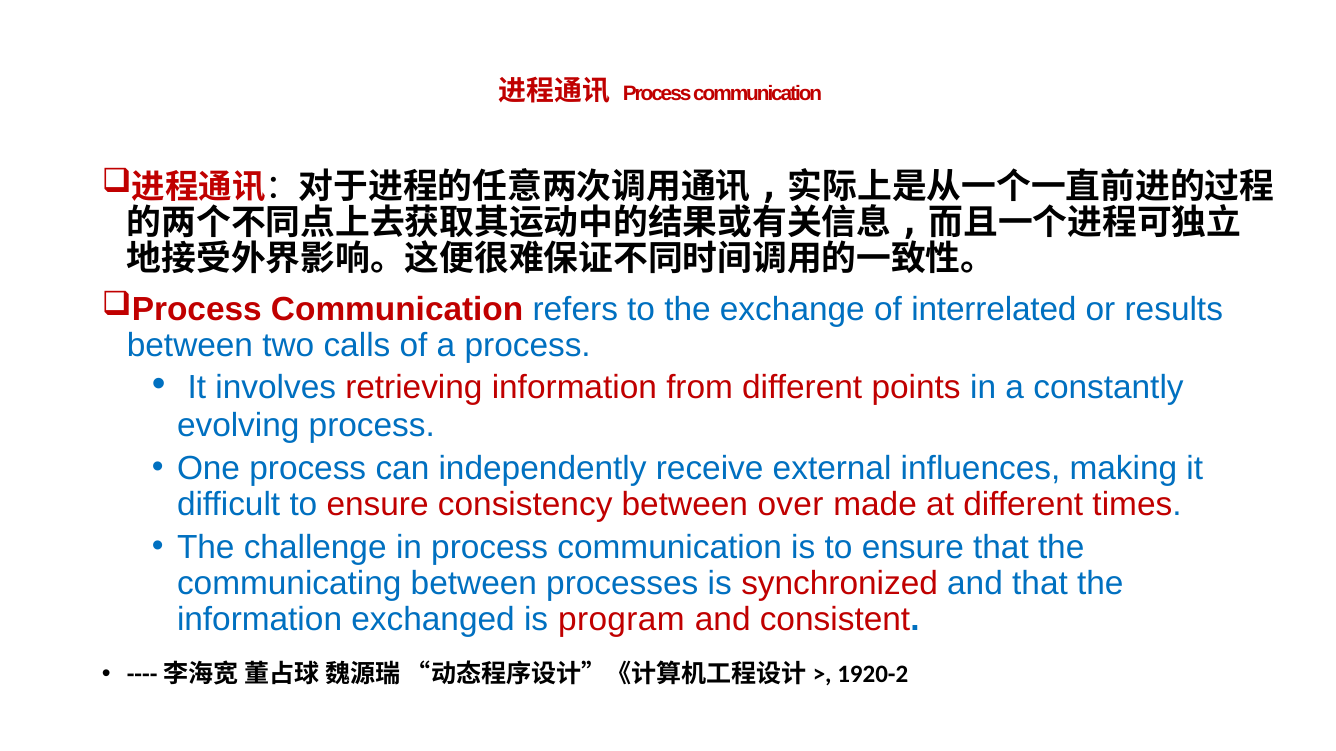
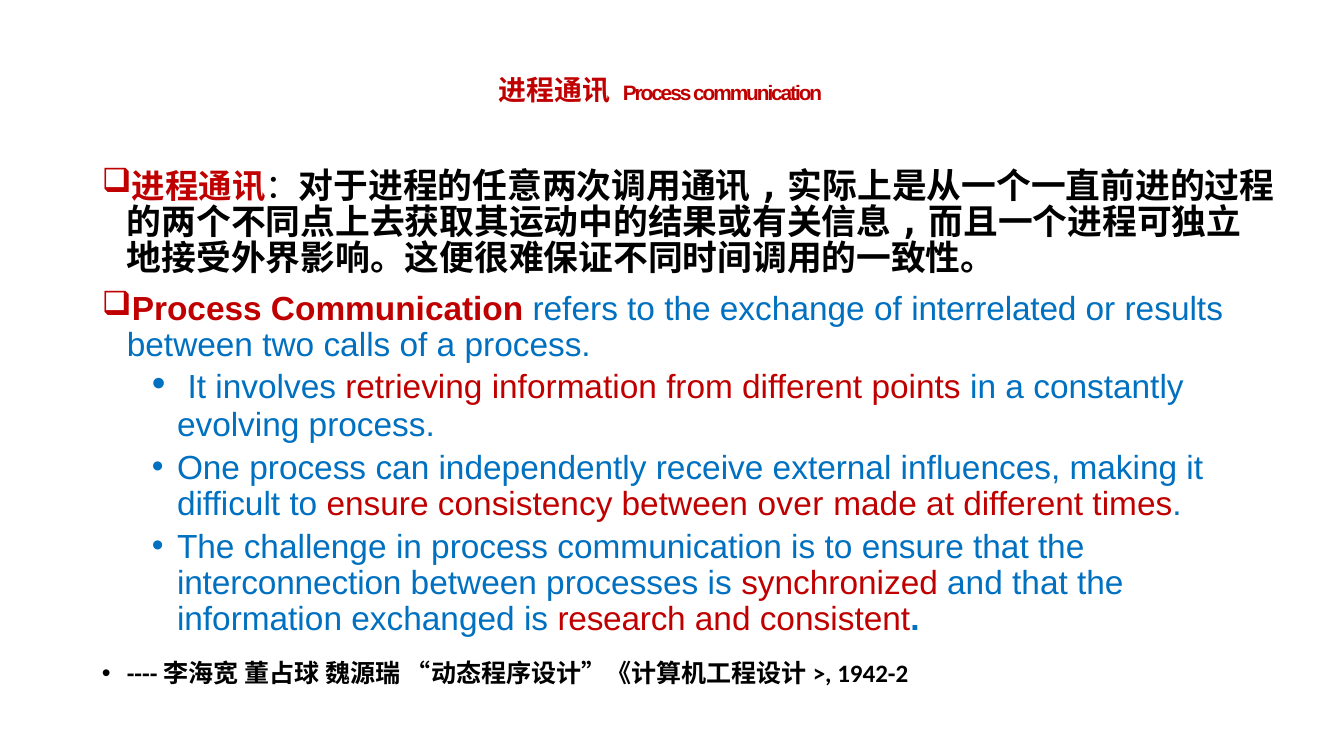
communicating: communicating -> interconnection (289, 584)
program: program -> research (622, 620)
1920-2: 1920-2 -> 1942-2 (873, 675)
